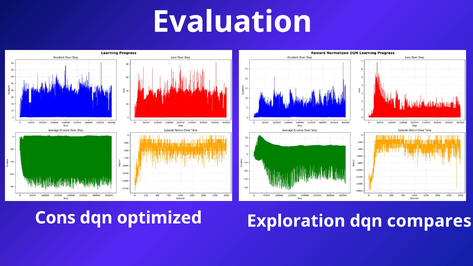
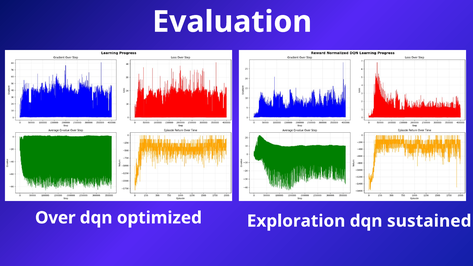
Cons: Cons -> Over (55, 218)
compares: compares -> sustained (429, 221)
